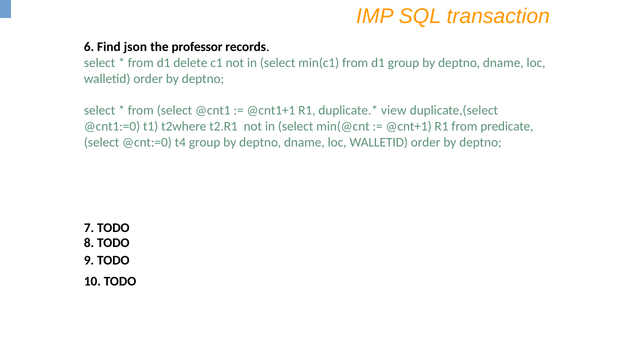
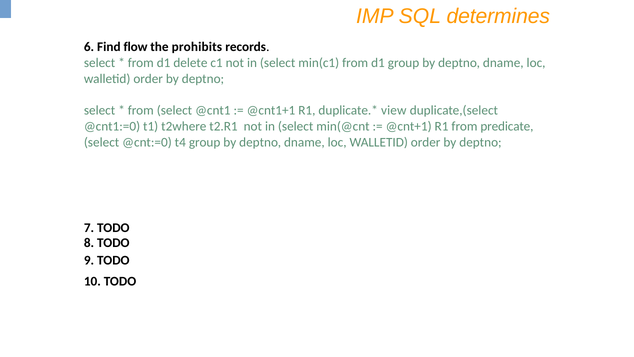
transaction: transaction -> determines (498, 17)
json: json -> flow (136, 47)
professor: professor -> prohibits (197, 47)
